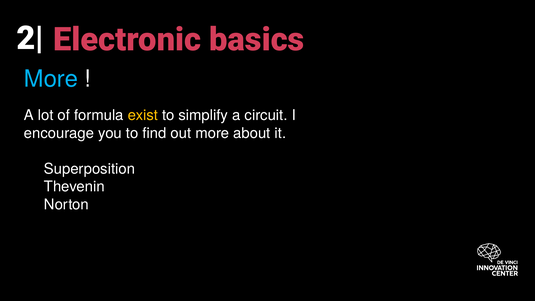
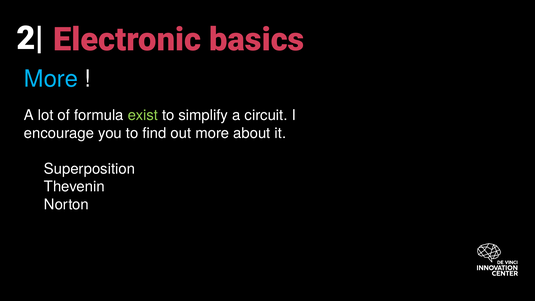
exist colour: yellow -> light green (143, 115)
